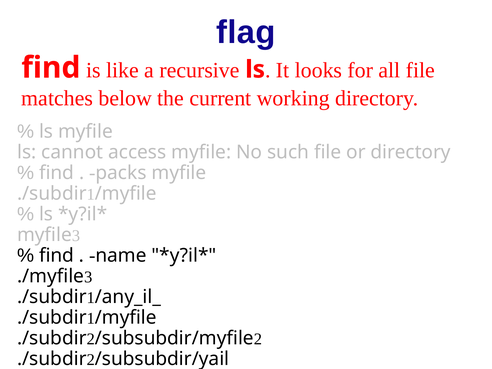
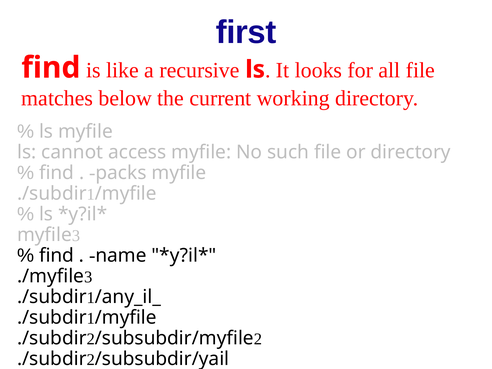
flag: flag -> first (246, 32)
